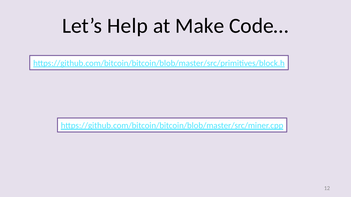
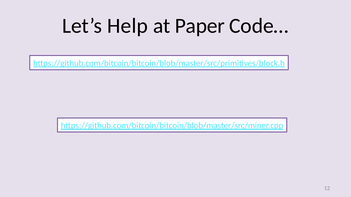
Make: Make -> Paper (200, 26)
